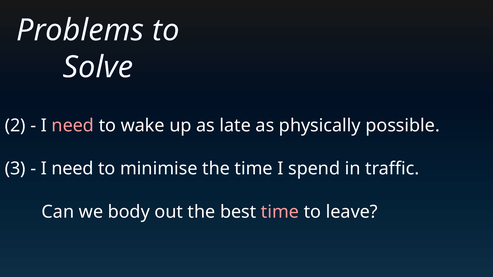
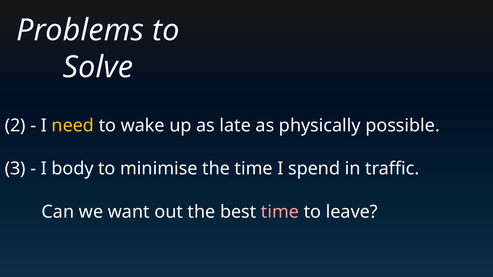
need colour: pink -> yellow (73, 126)
need: need -> body (73, 169)
body: body -> want (129, 212)
